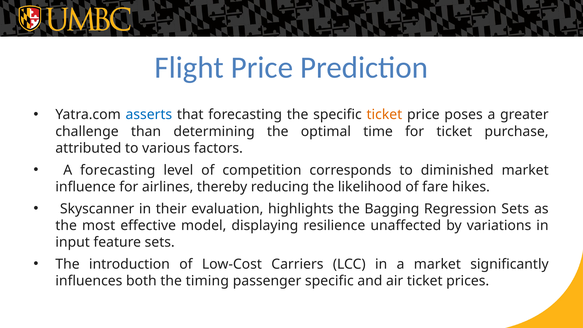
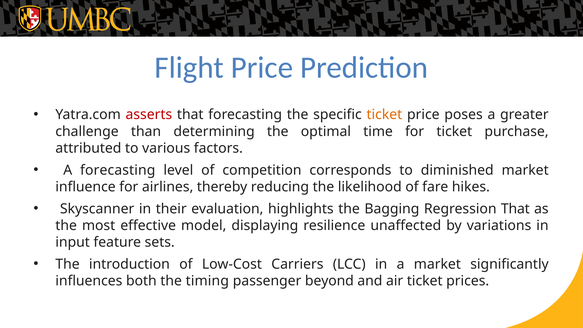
asserts colour: blue -> red (149, 115)
Regression Sets: Sets -> That (515, 209)
passenger specific: specific -> beyond (329, 281)
